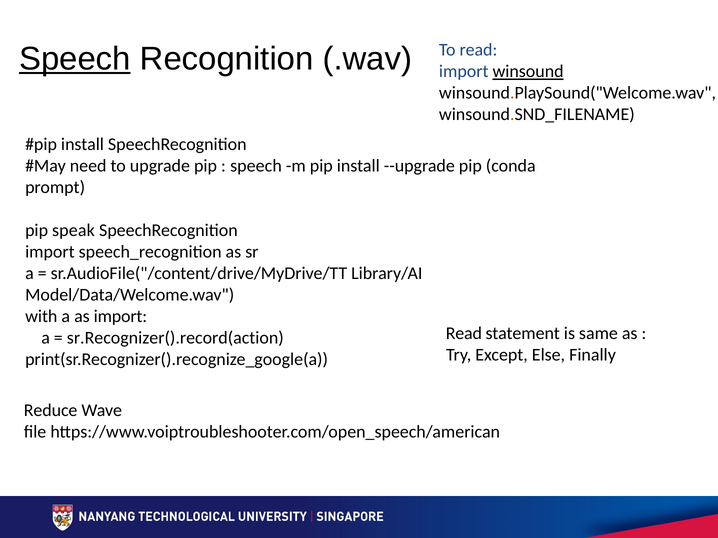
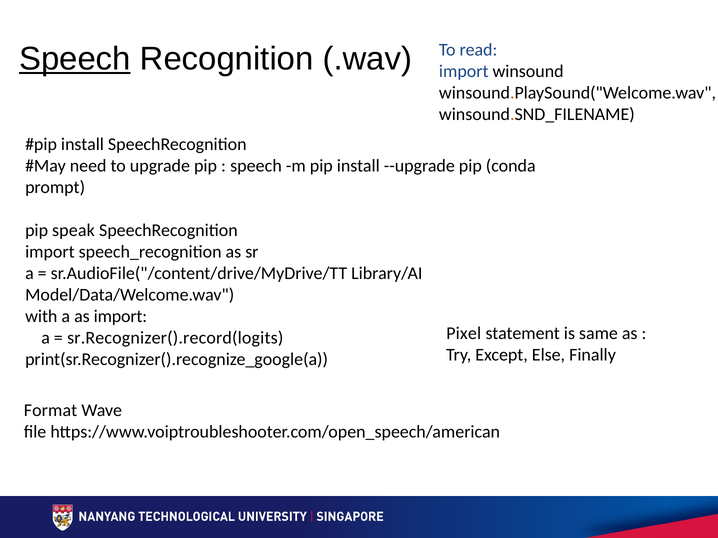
winsound underline: present -> none (528, 72)
Read: Read -> Pixel (464, 334)
sr.Recognizer().record(action: sr.Recognizer().record(action -> sr.Recognizer().record(logits (175, 338)
Reduce: Reduce -> Format (51, 410)
